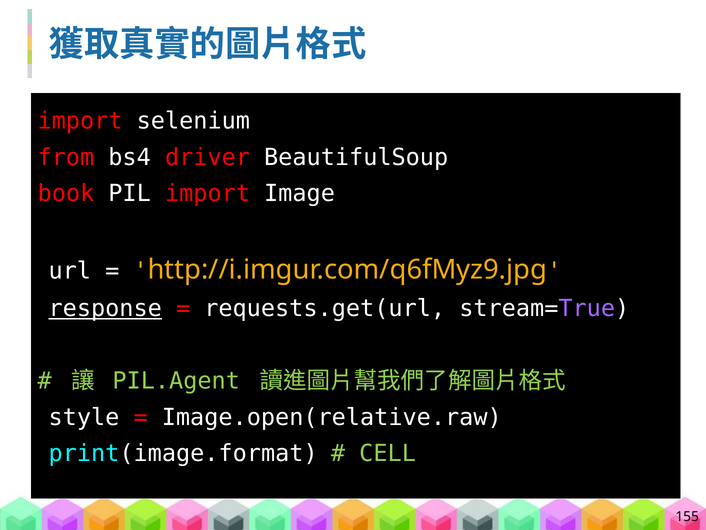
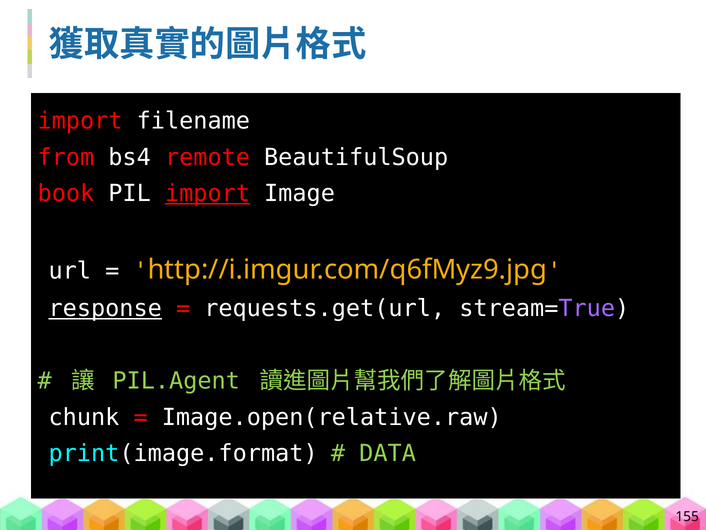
selenium: selenium -> filename (193, 121)
driver: driver -> remote (208, 157)
import underline: none -> present (208, 193)
style: style -> chunk (84, 417)
CELL: CELL -> DATA (388, 453)
